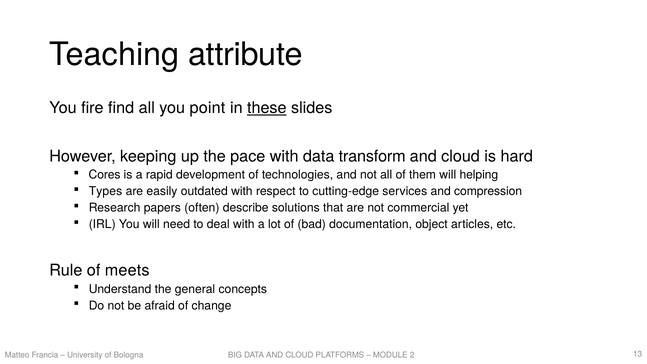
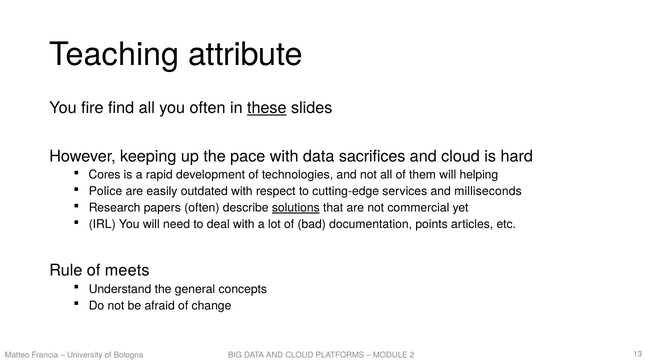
you point: point -> often (208, 108)
transform: transform -> sacrifices (372, 156)
Types: Types -> Police (106, 191)
compression: compression -> milliseconds (488, 191)
solutions underline: none -> present (296, 208)
object: object -> points (432, 224)
